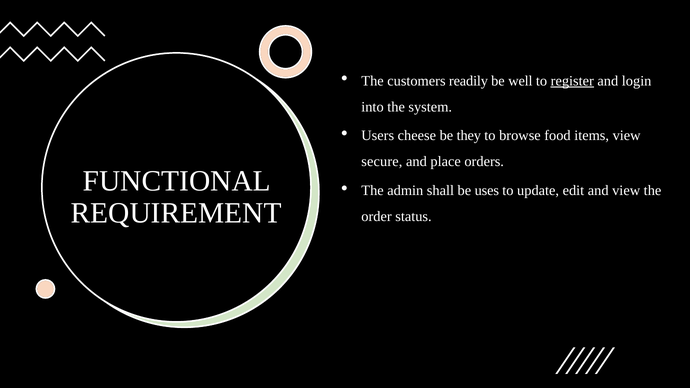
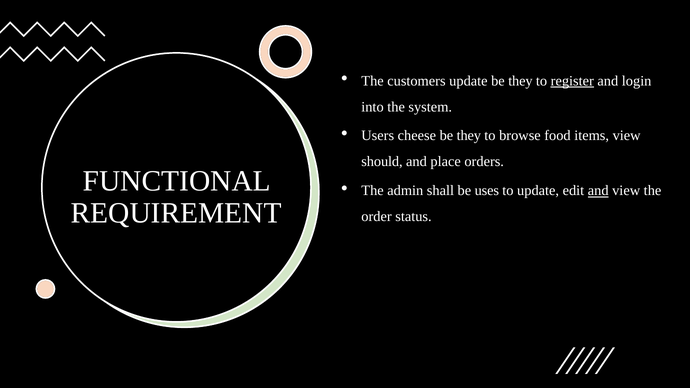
customers readily: readily -> update (468, 81)
well: well -> they (520, 81)
secure: secure -> should (382, 162)
and underline: none -> present (598, 191)
